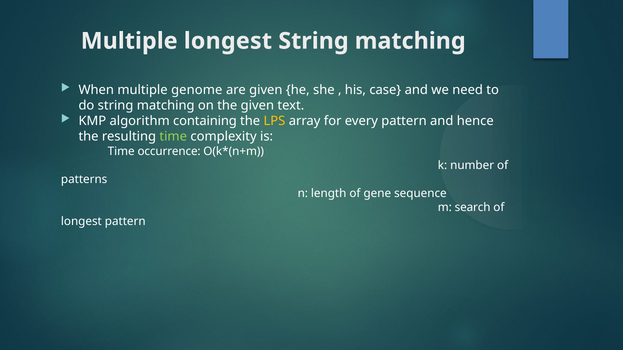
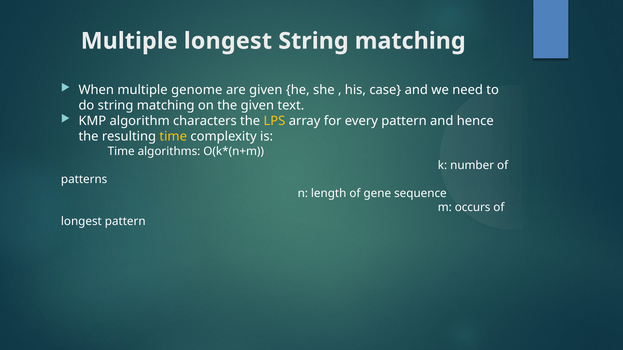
containing: containing -> characters (205, 121)
time colour: light green -> yellow (173, 137)
occurrence: occurrence -> algorithms (169, 151)
search: search -> occurs (473, 207)
